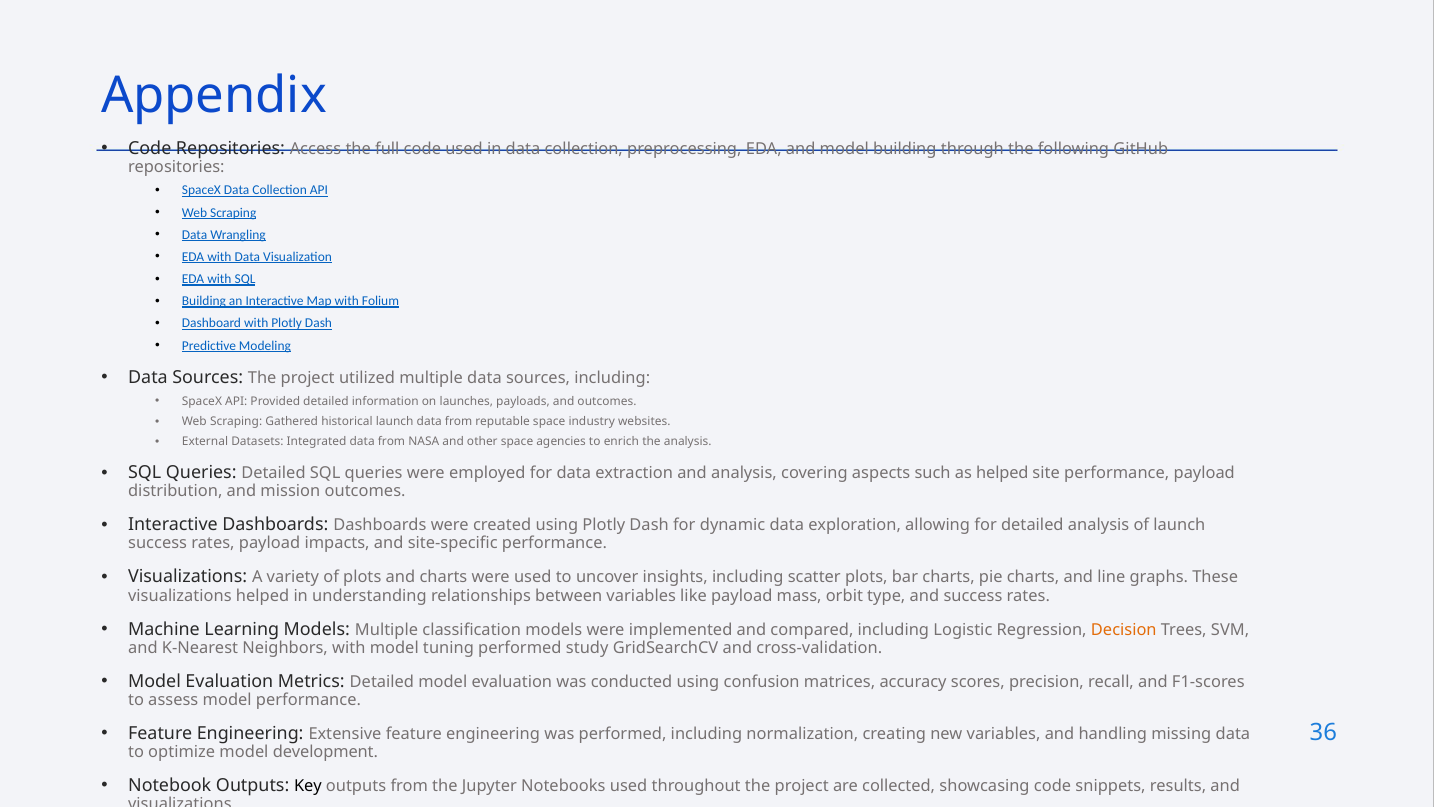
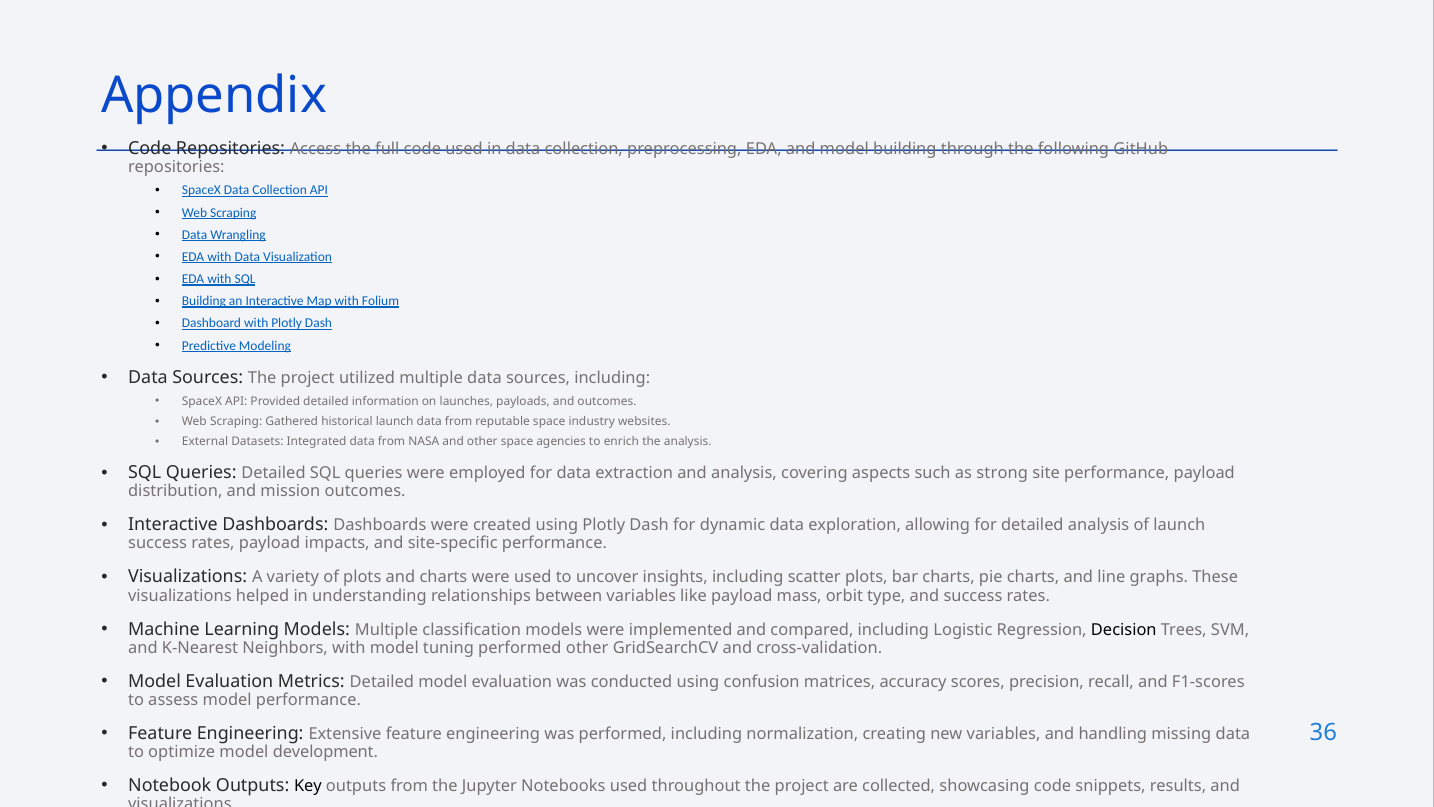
as helped: helped -> strong (1002, 473)
Decision colour: orange -> black (1124, 629)
performed study: study -> other (587, 647)
